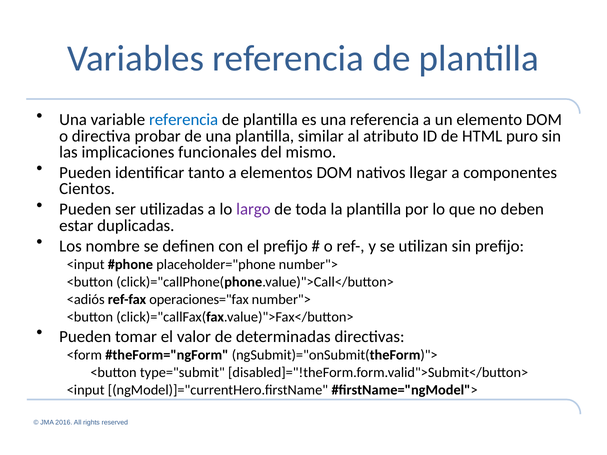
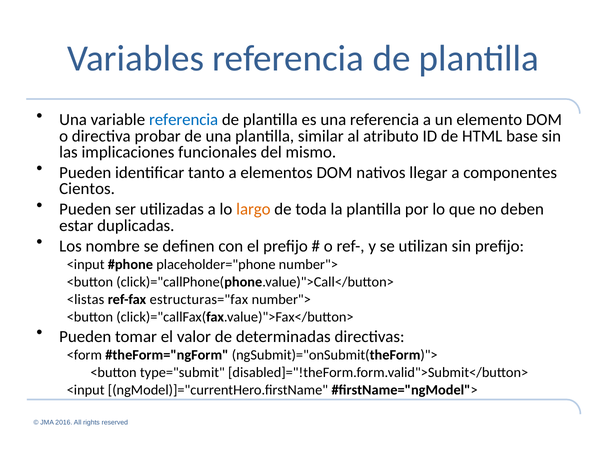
puro: puro -> base (522, 136)
largo colour: purple -> orange (253, 210)
<adiós: <adiós -> <listas (86, 300)
operaciones="fax: operaciones="fax -> estructuras="fax (199, 300)
